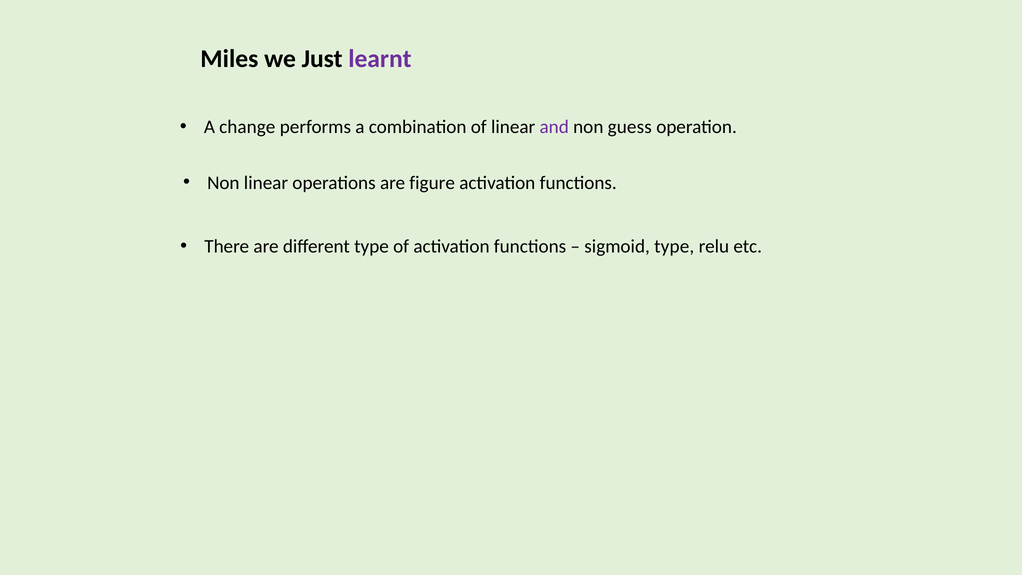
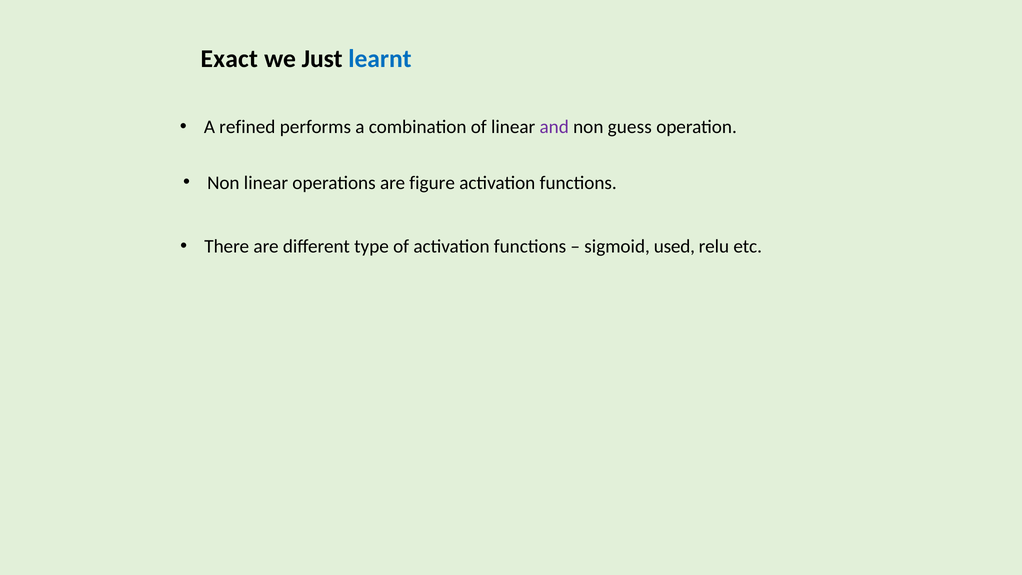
Miles: Miles -> Exact (229, 59)
learnt colour: purple -> blue (380, 59)
change: change -> refined (247, 127)
sigmoid type: type -> used (674, 246)
